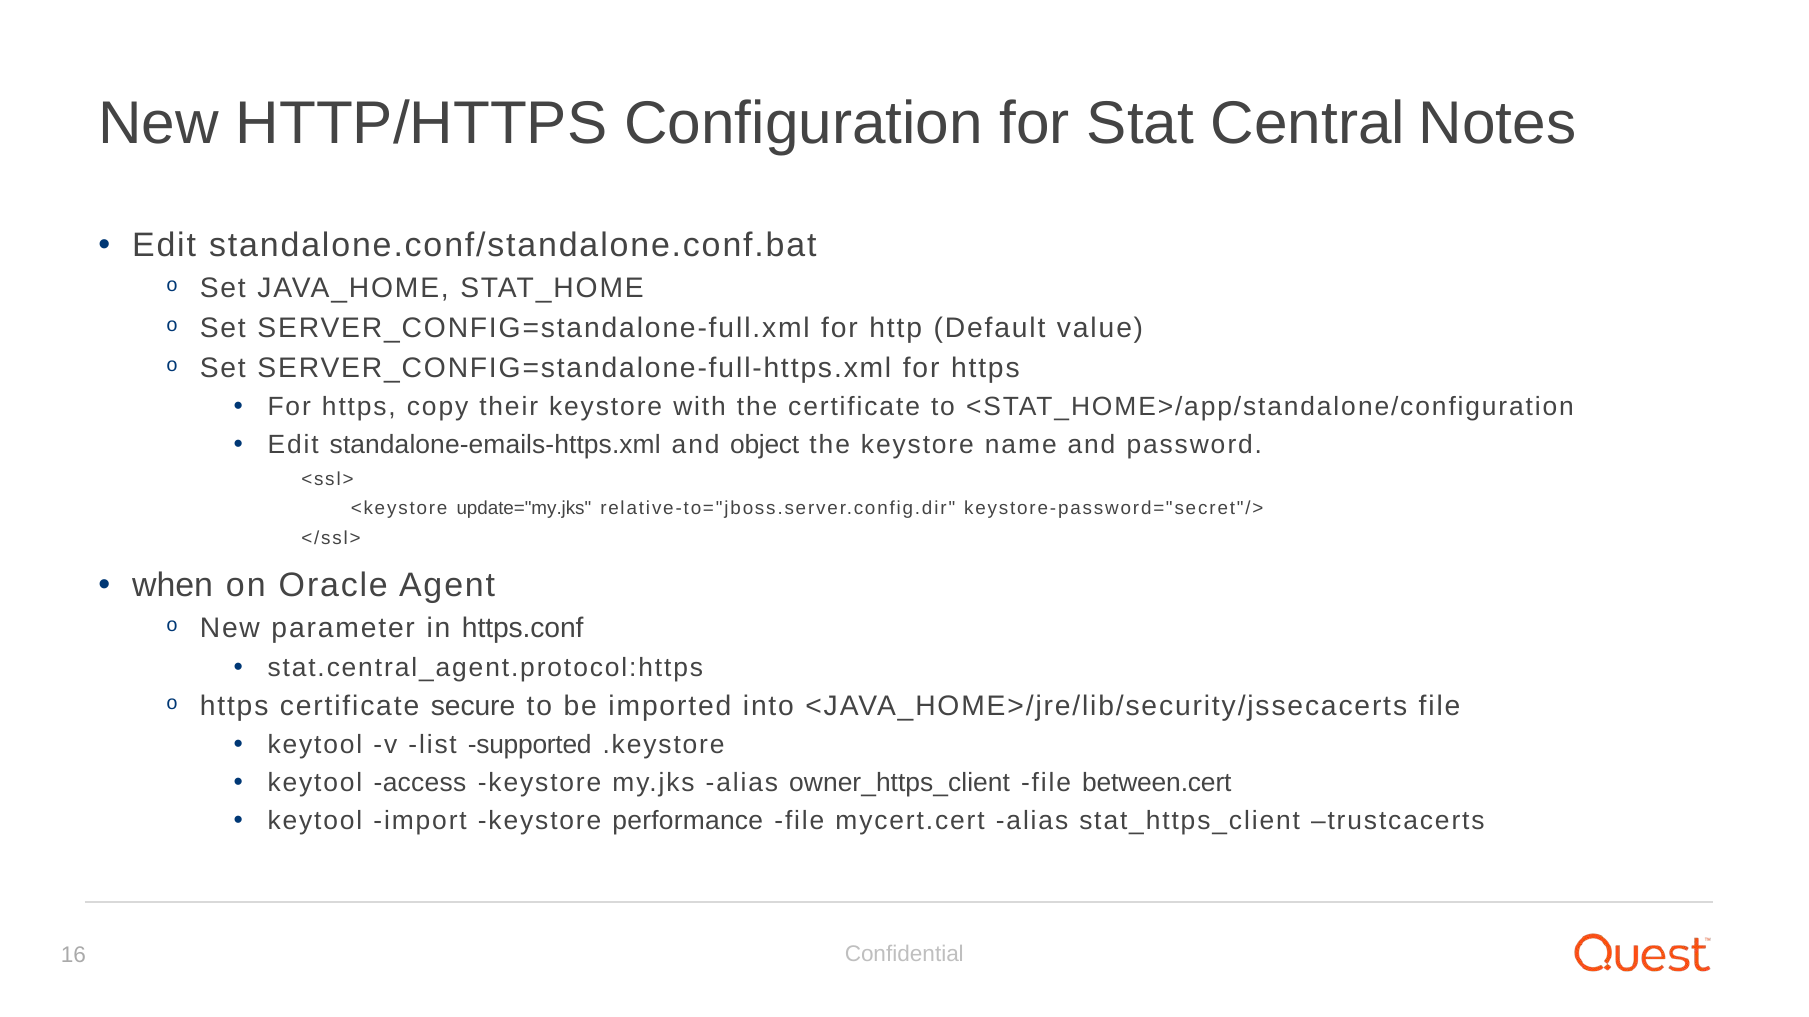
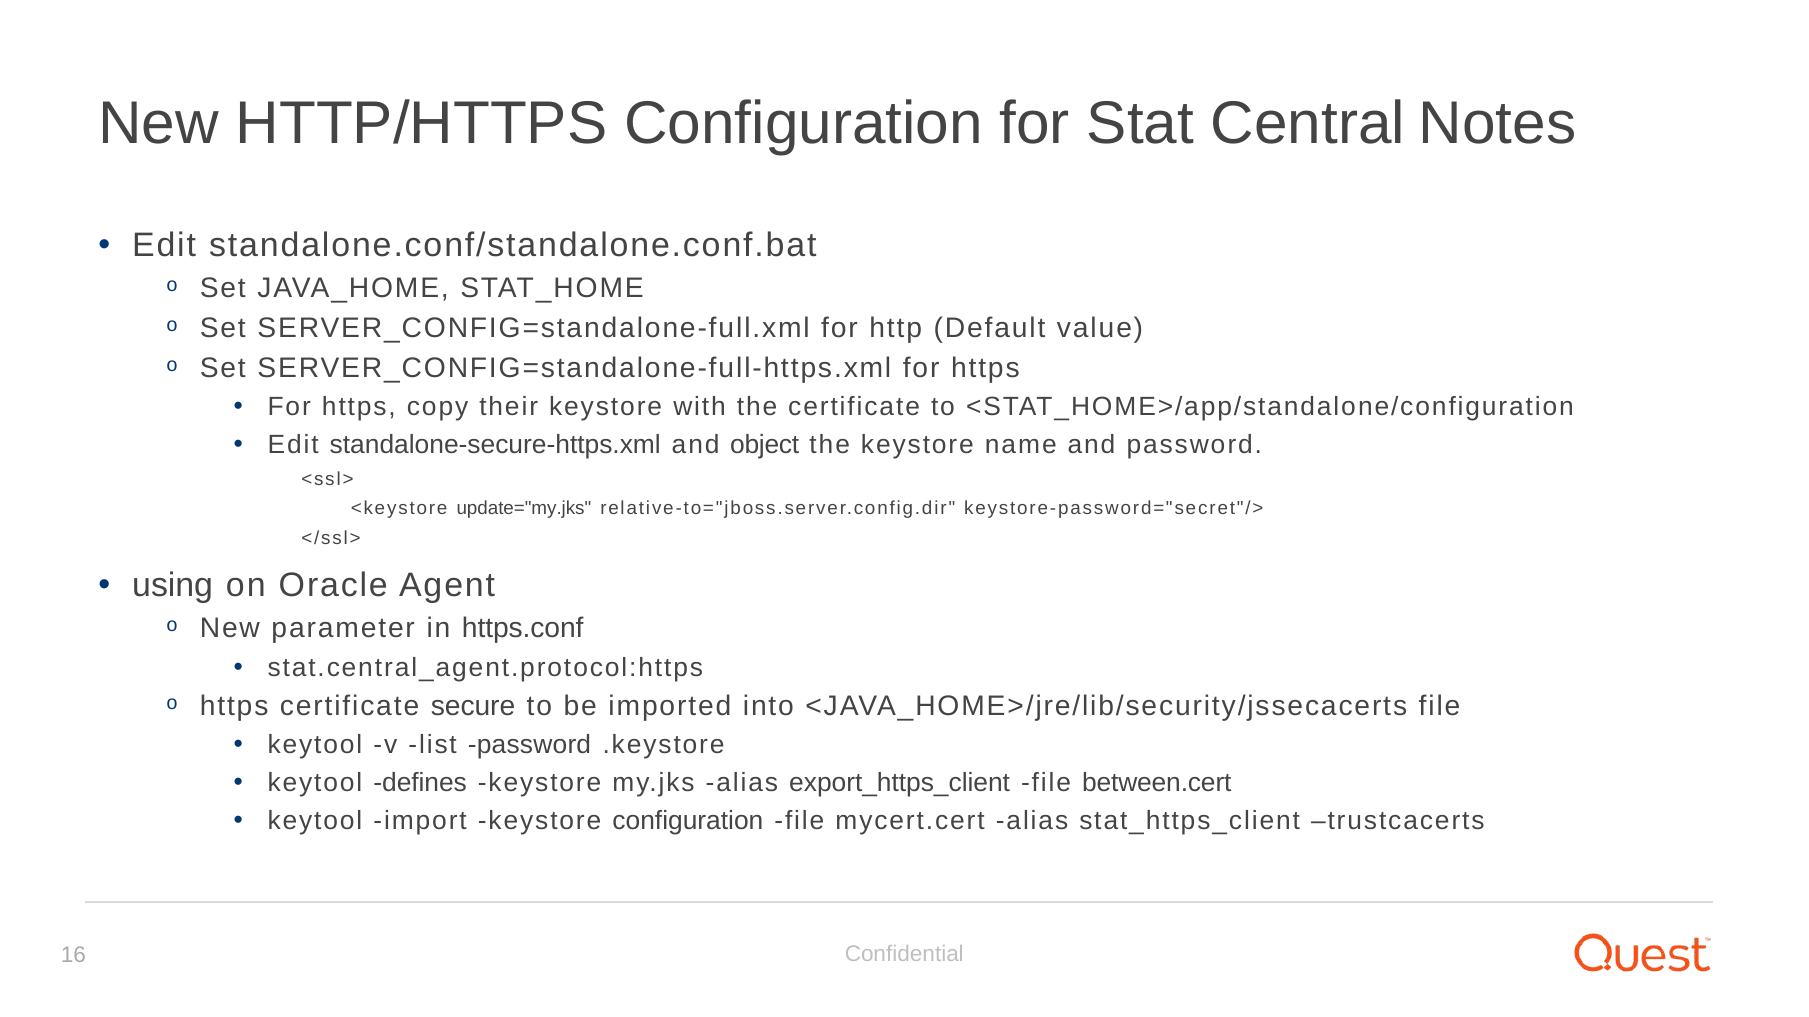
standalone-emails-https.xml: standalone-emails-https.xml -> standalone-secure-https.xml (495, 445)
when: when -> using (173, 586)
list supported: supported -> password (530, 746)
access: access -> defines (420, 784)
owner_https_client: owner_https_client -> export_https_client (900, 784)
keystore performance: performance -> configuration (688, 822)
